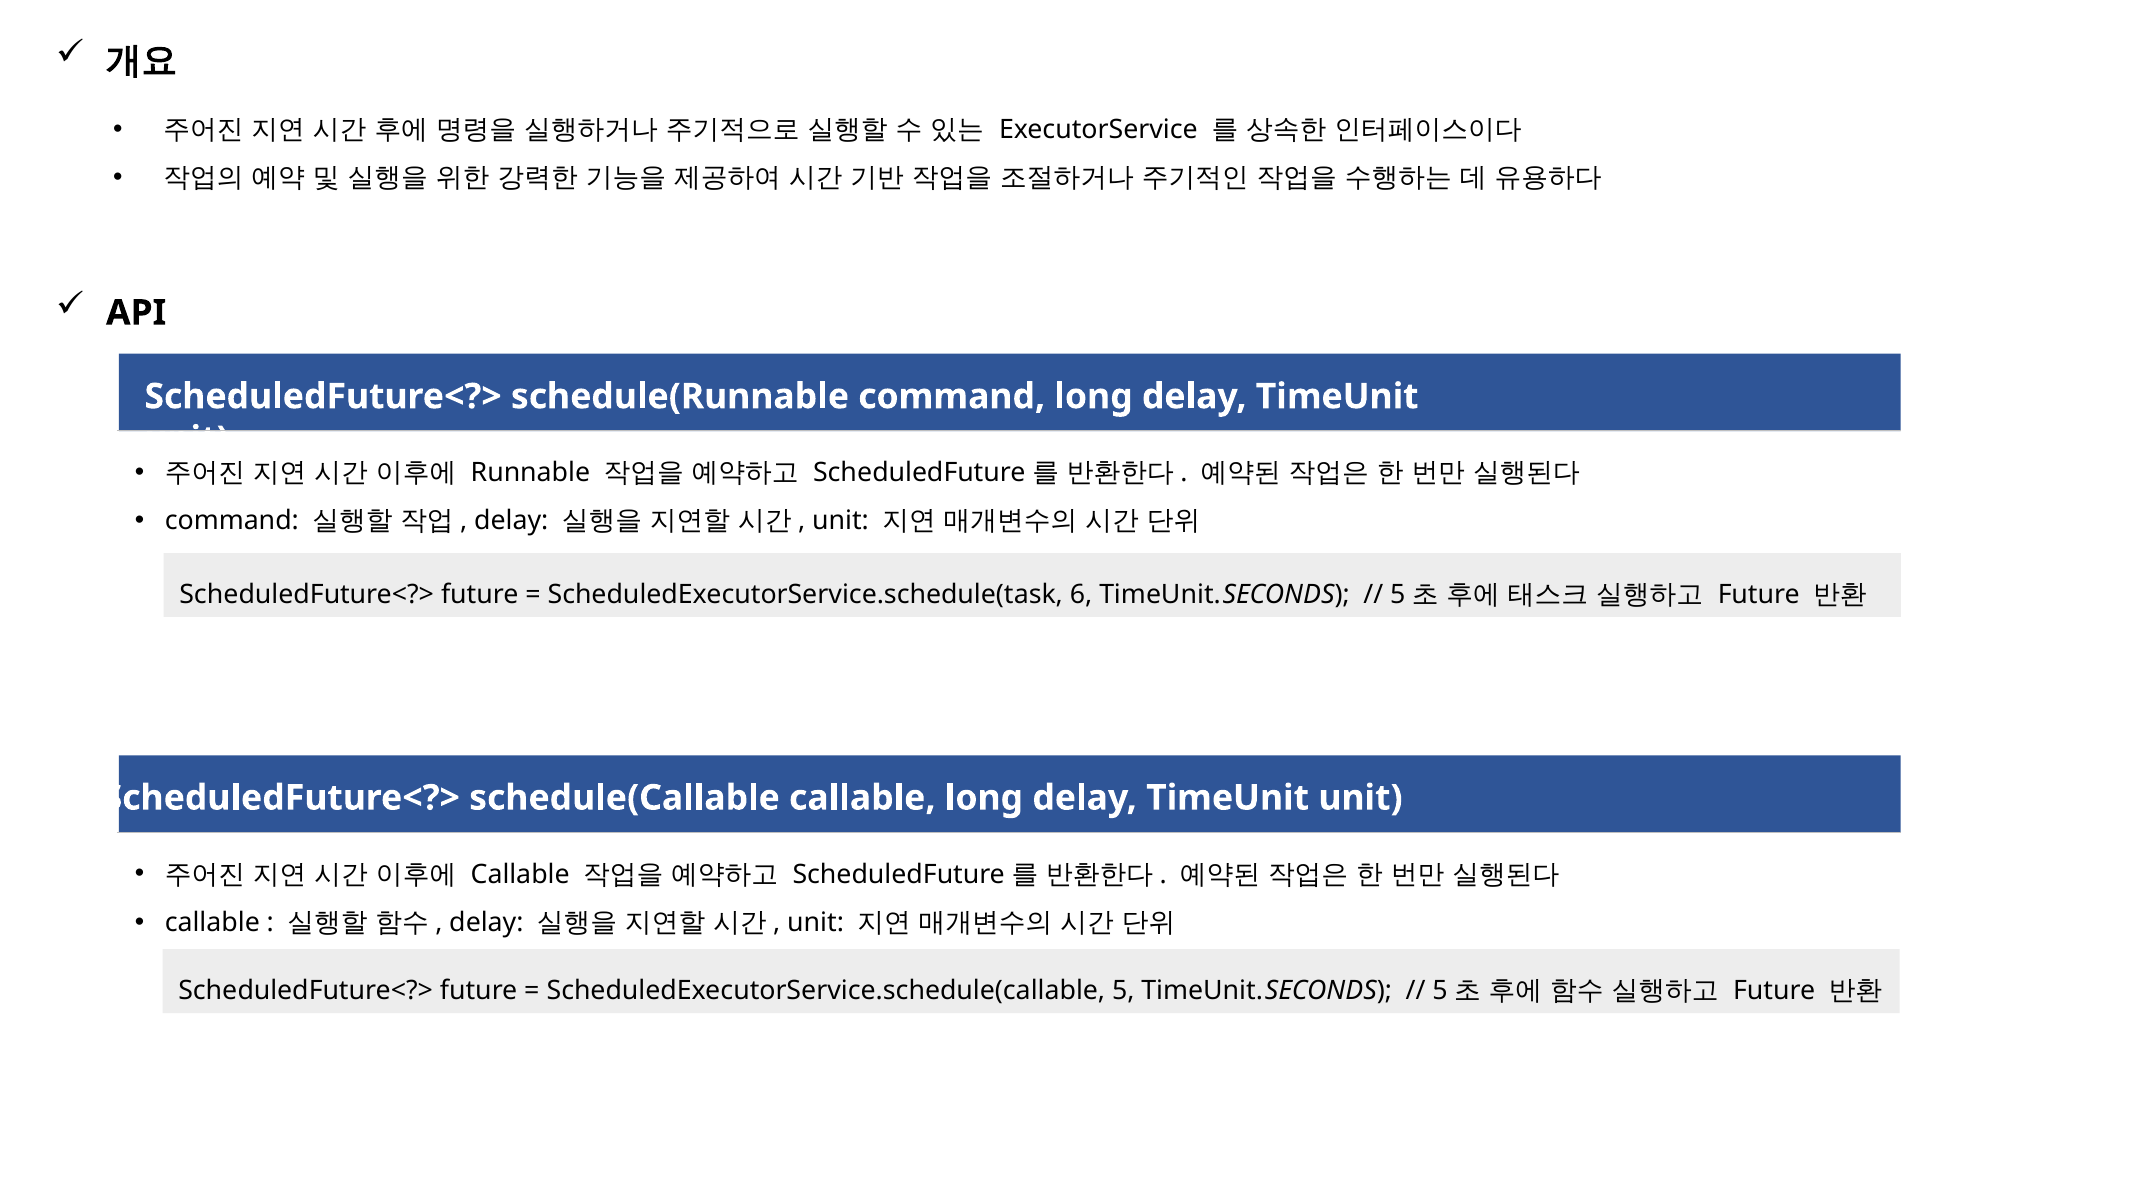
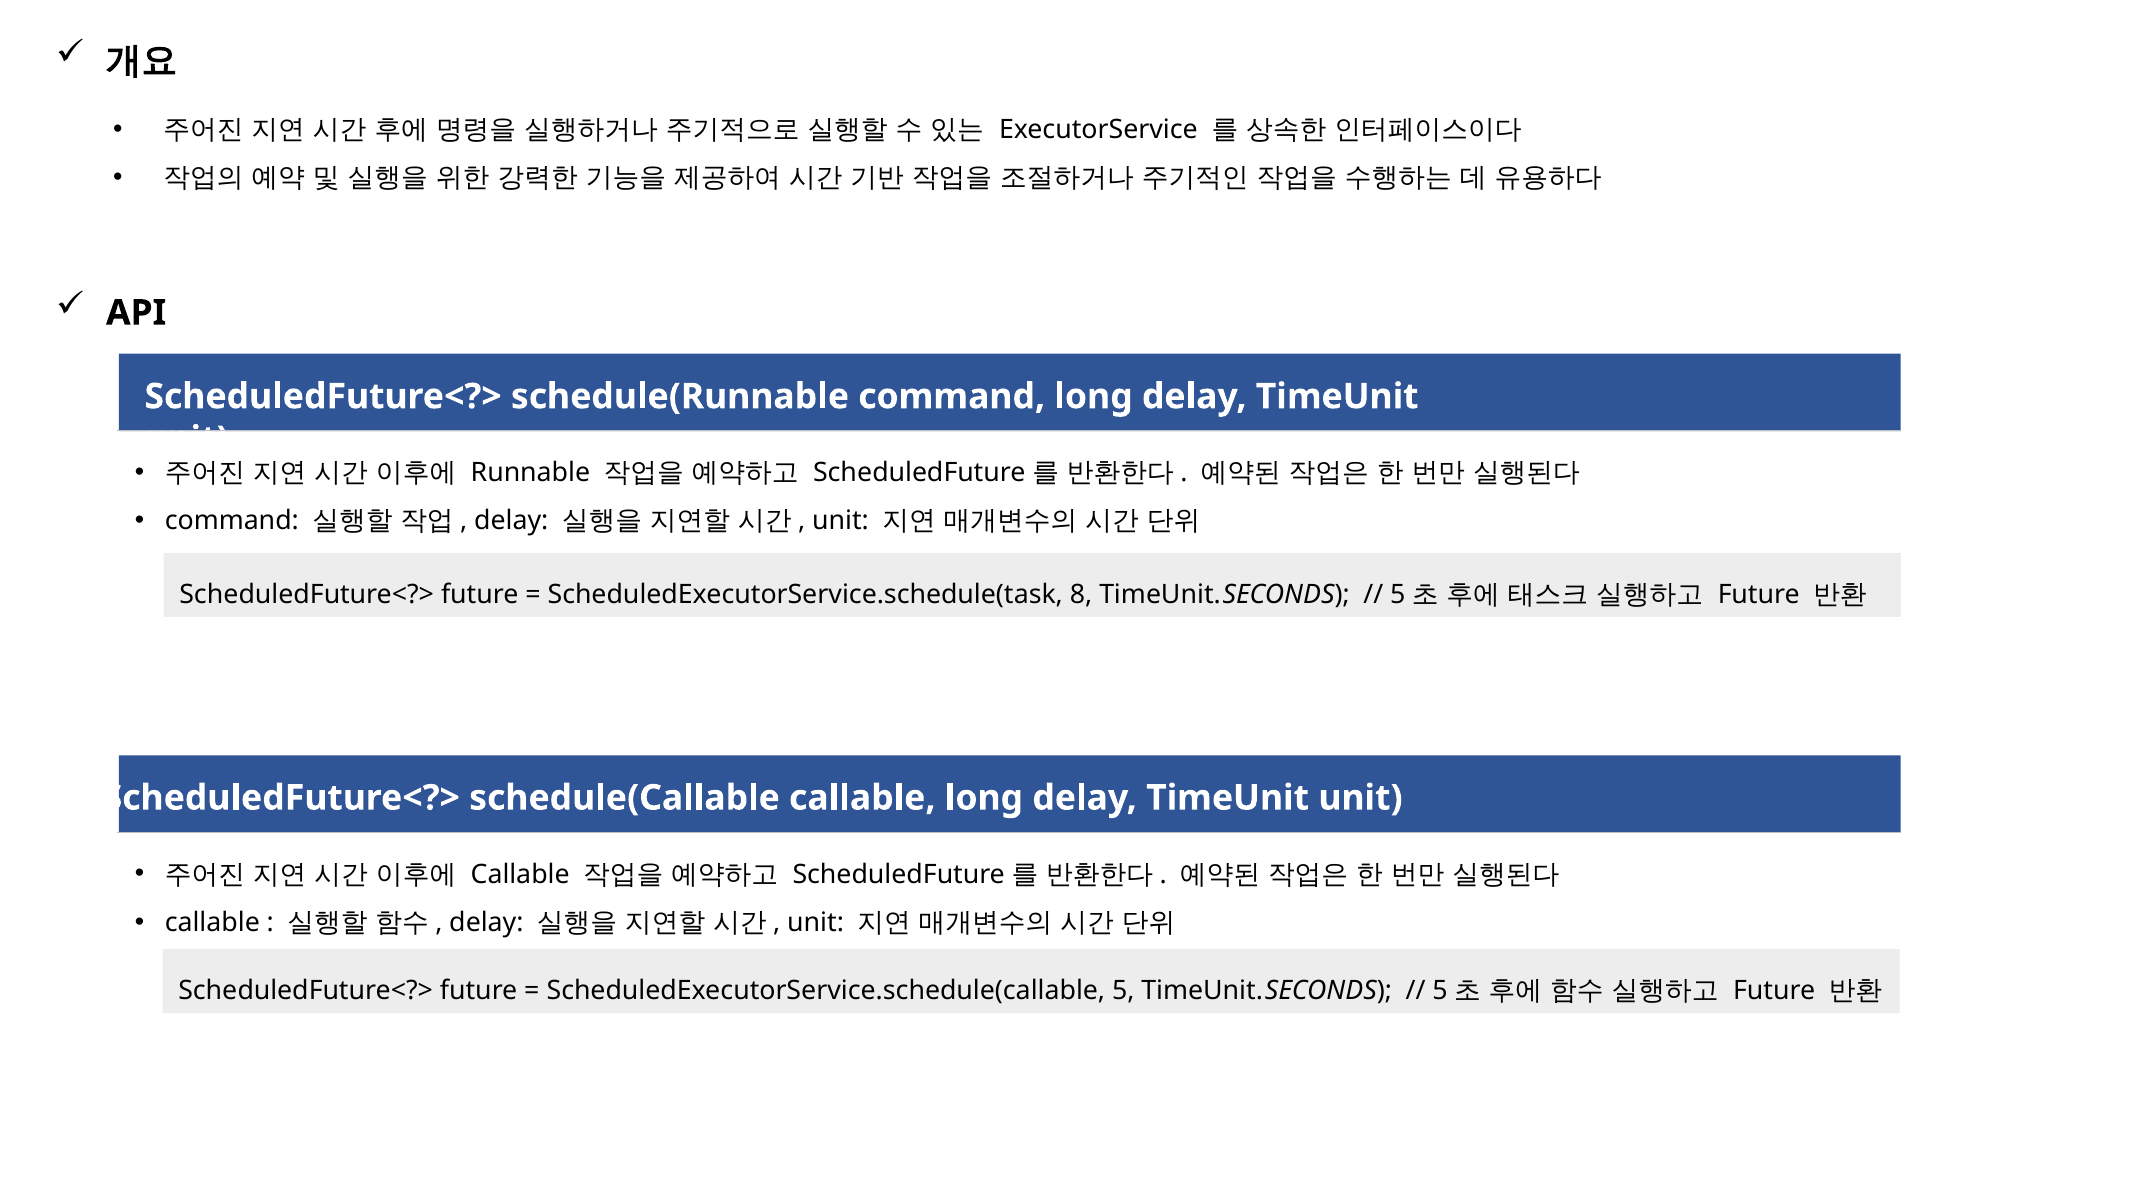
6: 6 -> 8 (1081, 595)
